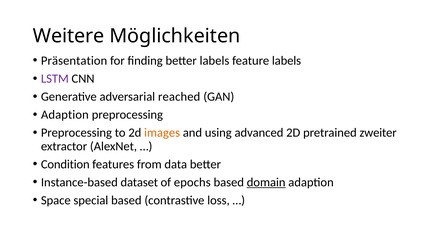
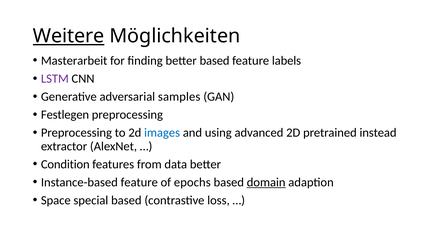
Weitere underline: none -> present (69, 36)
Präsentation: Präsentation -> Masterarbeit (74, 61)
better labels: labels -> based (215, 61)
reached: reached -> samples (179, 97)
Adaption: Adaption -> Festlegen (65, 115)
images colour: orange -> blue (162, 133)
zweiter: zweiter -> instead (378, 133)
Instance-based dataset: dataset -> feature (139, 183)
